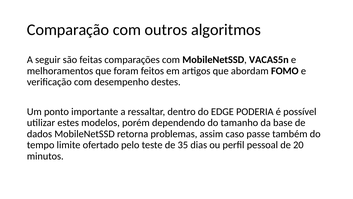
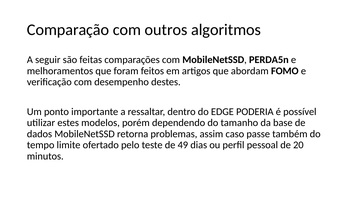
VACAS5n: VACAS5n -> PERDA5n (269, 60)
35: 35 -> 49 (183, 145)
